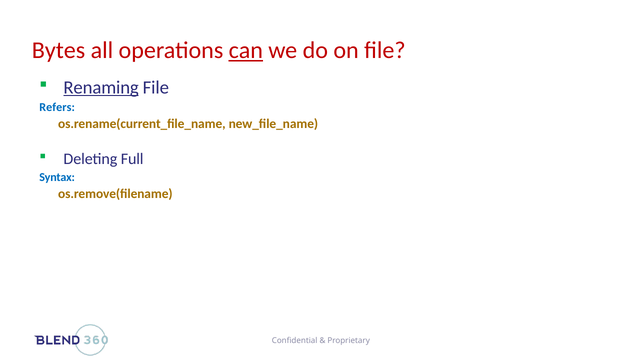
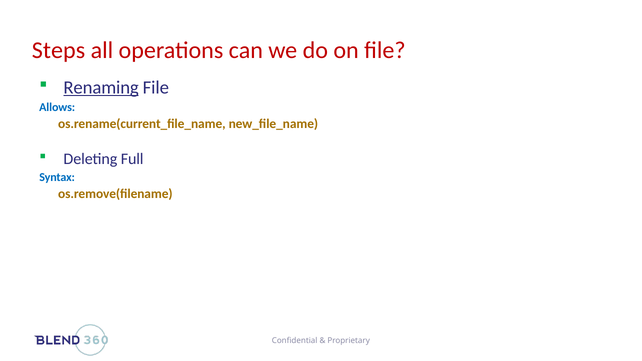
Bytes: Bytes -> Steps (59, 50)
can underline: present -> none (246, 50)
Refers: Refers -> Allows (57, 107)
